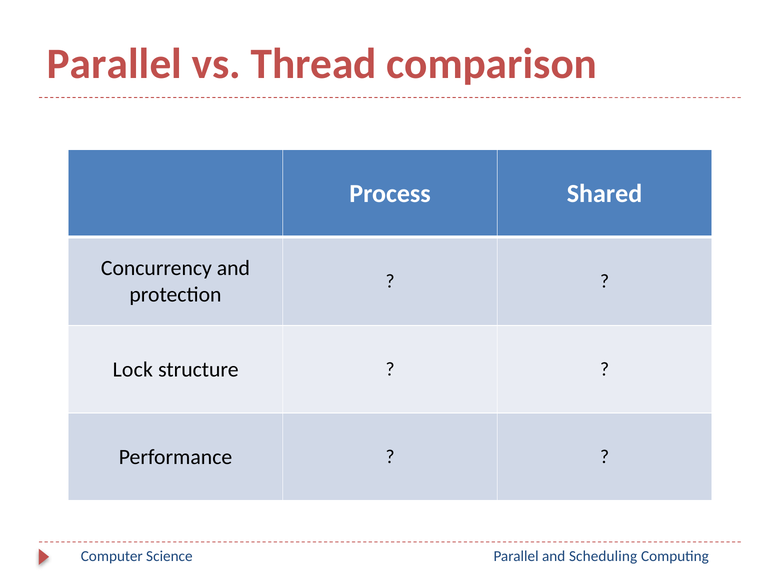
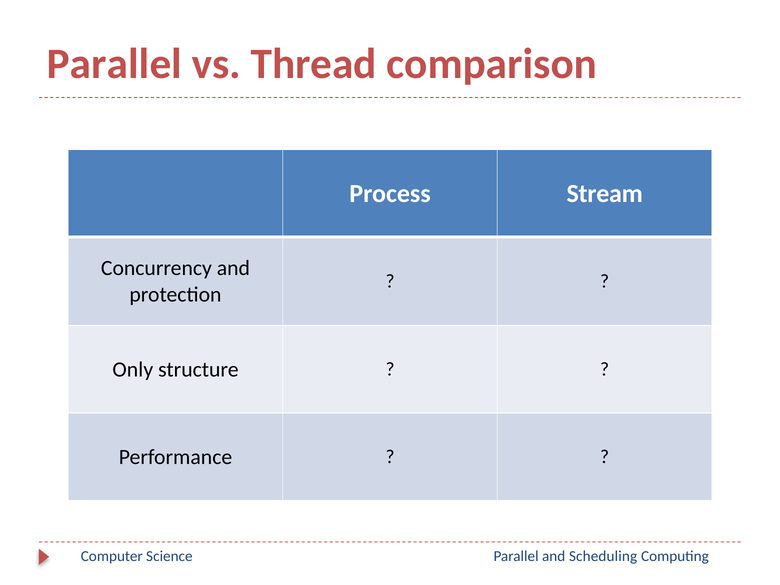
Shared: Shared -> Stream (605, 193)
Lock: Lock -> Only (133, 369)
